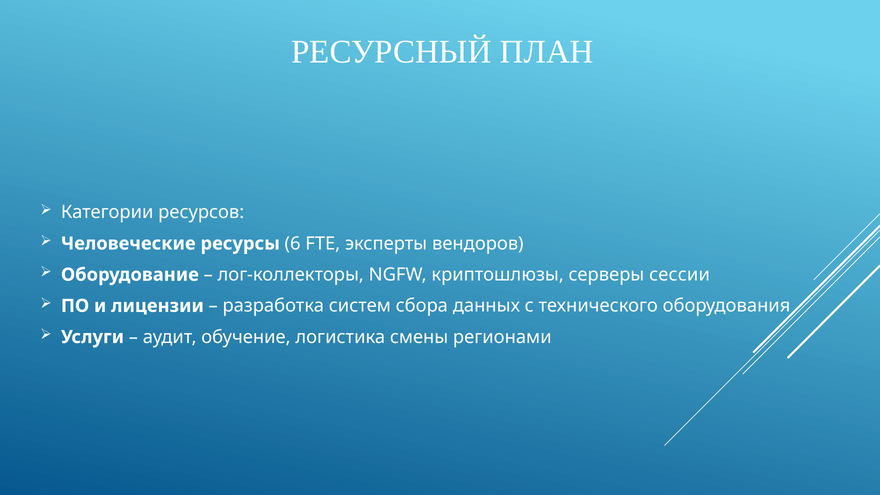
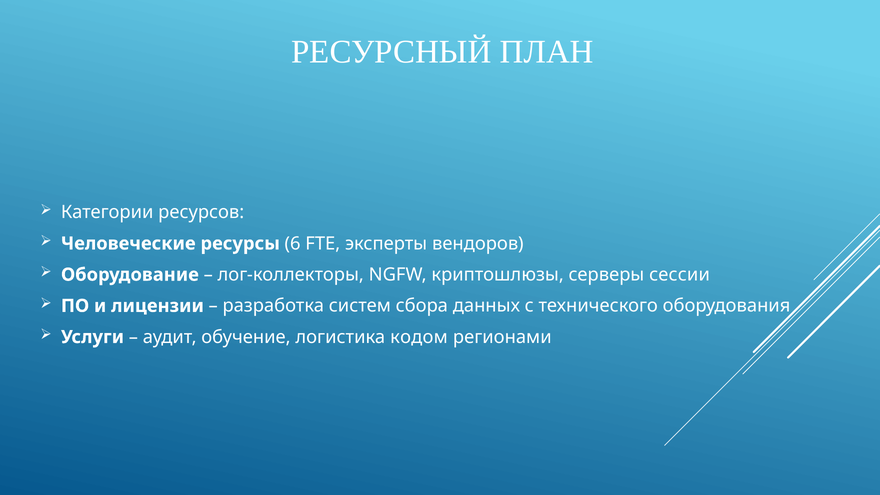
смены: смены -> кодом (419, 337)
